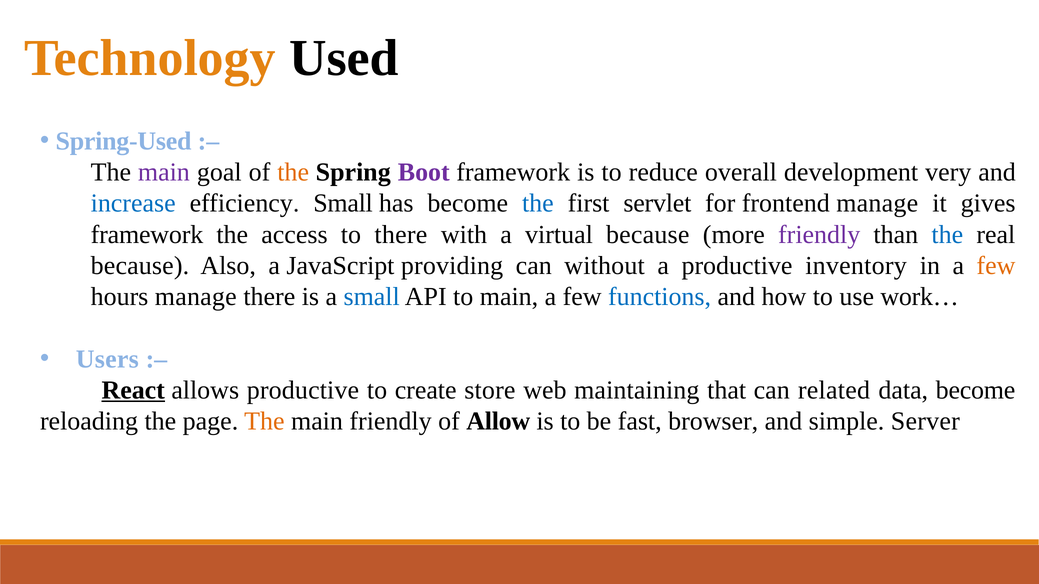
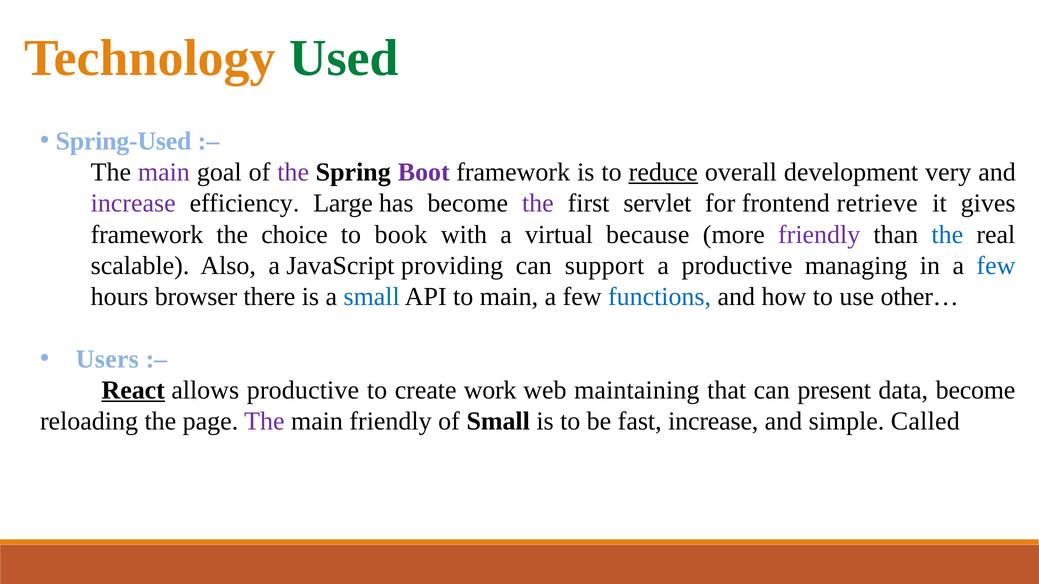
Used colour: black -> green (344, 58)
the colour: orange -> purple (293, 172)
reduce underline: none -> present (663, 172)
increase colour: blue -> purple (133, 203)
efficiency Small: Small -> Large (343, 203)
the colour: blue -> purple (538, 203)
frontend manage: manage -> retrieve (877, 203)
access: access -> choice (295, 235)
to there: there -> book (401, 235)
because: because -> scalable (140, 266)
without: without -> support (605, 266)
inventory: inventory -> managing (856, 266)
few colour: orange -> blue (996, 266)
hours manage: manage -> browser (196, 297)
work…: work… -> other… (920, 297)
store: store -> work (490, 390)
related: related -> present (834, 390)
The colour: orange -> purple (264, 422)
of Allow: Allow -> Small (498, 422)
fast browser: browser -> increase (713, 422)
Server: Server -> Called (925, 422)
